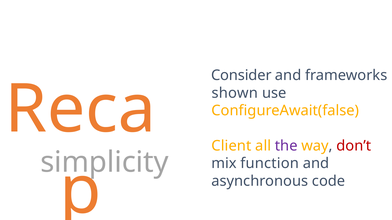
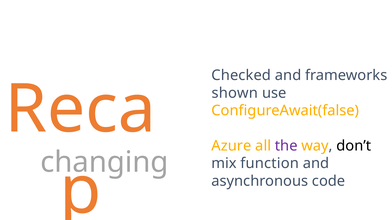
Consider: Consider -> Checked (241, 76)
Client: Client -> Azure (231, 146)
don’t colour: red -> black (354, 146)
simplicity: simplicity -> changing (104, 163)
